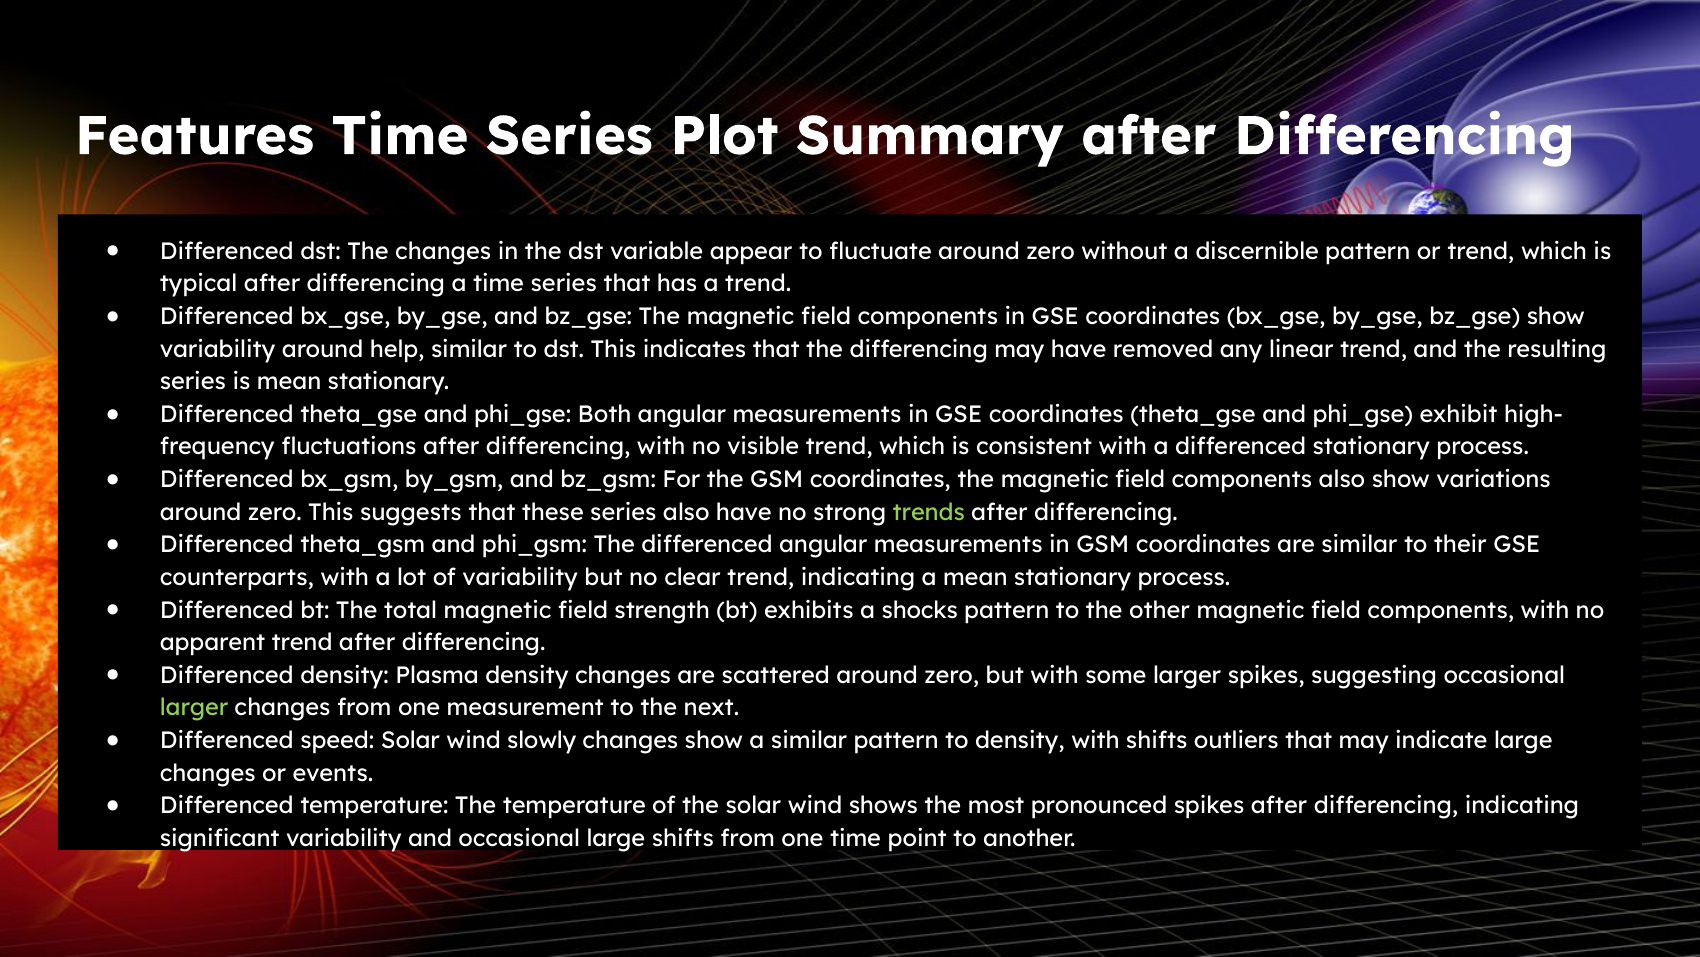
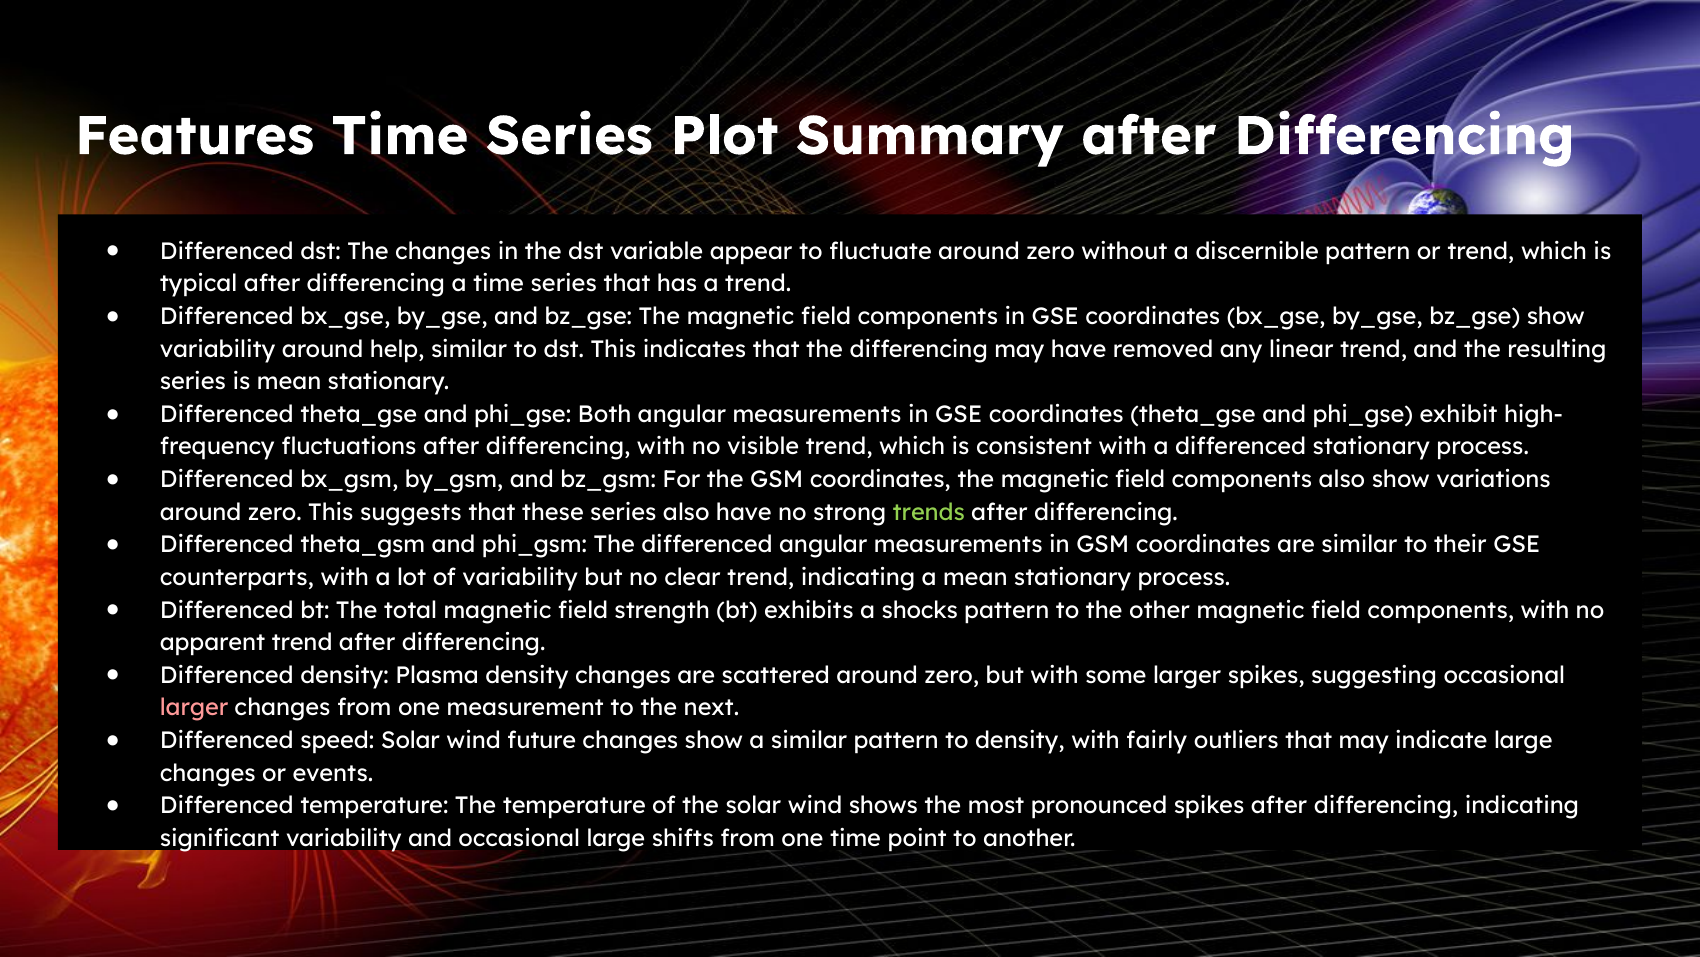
larger colour: light green -> pink (194, 708)
slowly: slowly -> future (542, 740)
with shifts: shifts -> fairly (1157, 740)
